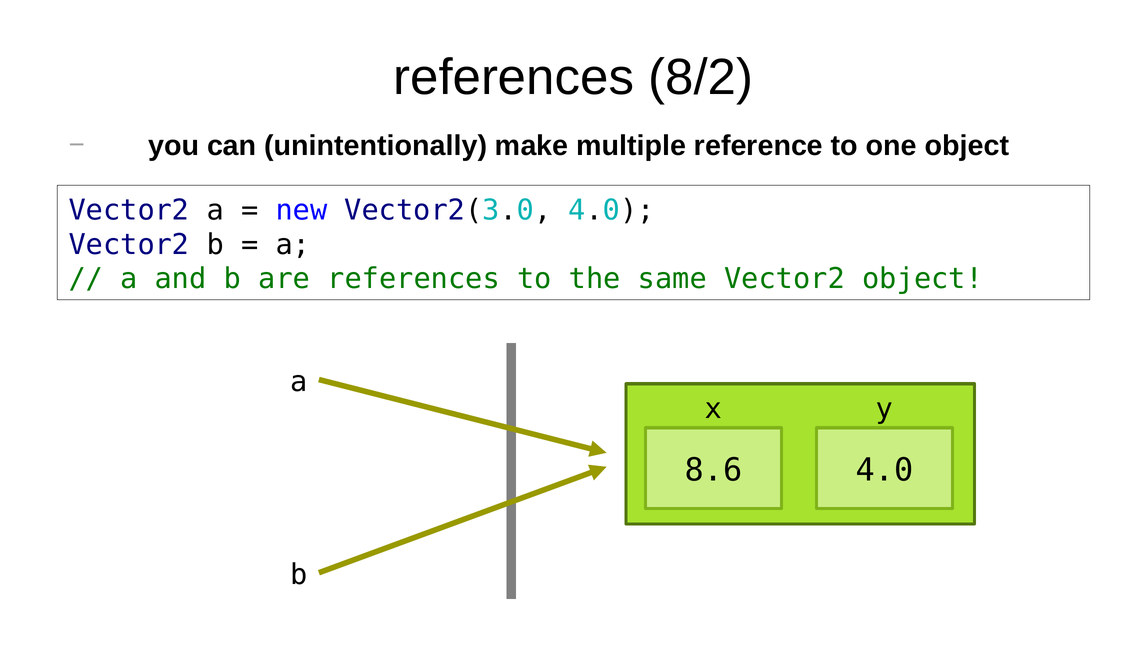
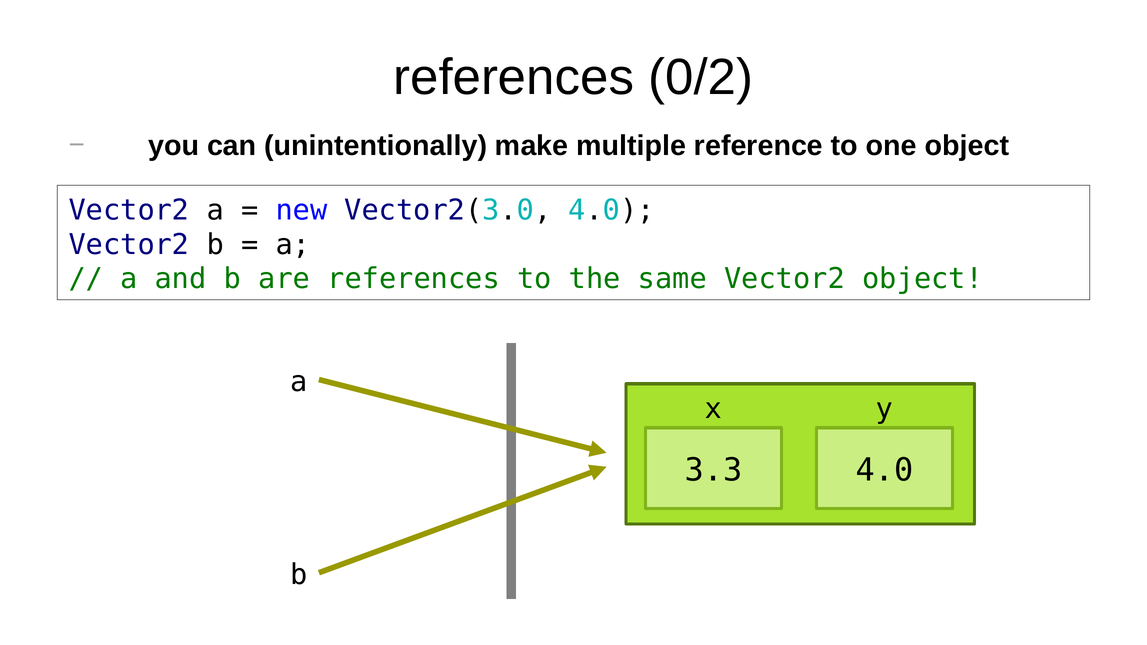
8/2: 8/2 -> 0/2 (701, 77)
8.6: 8.6 -> 3.3 (713, 471)
